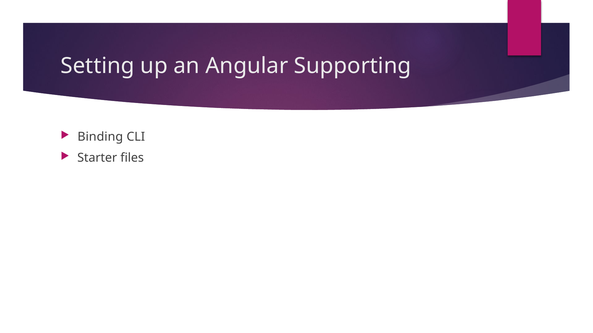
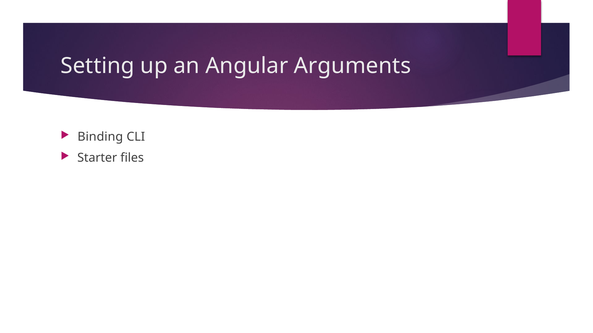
Supporting: Supporting -> Arguments (353, 66)
